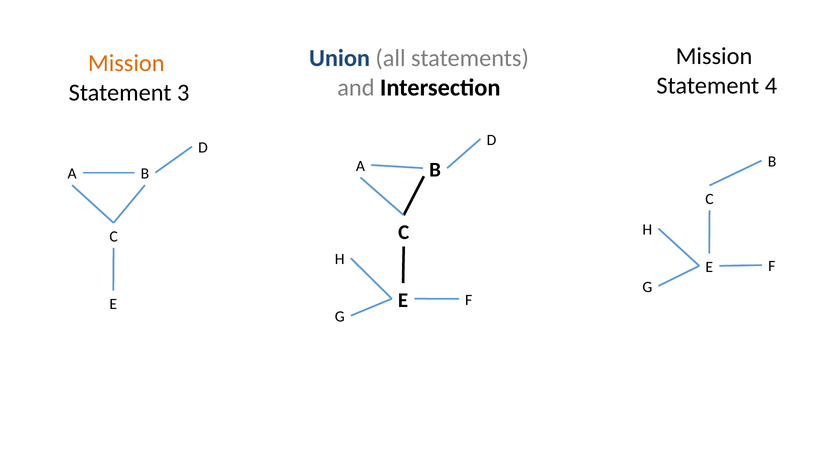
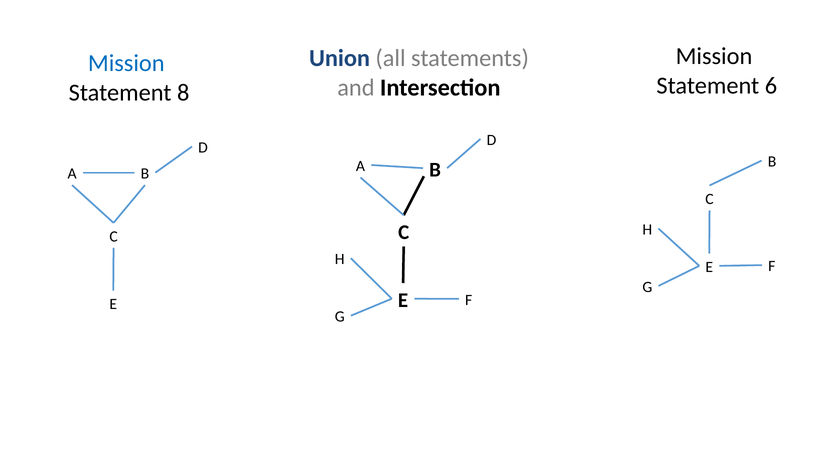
Mission colour: orange -> blue (126, 63)
4: 4 -> 6 (771, 86)
3: 3 -> 8 (183, 93)
